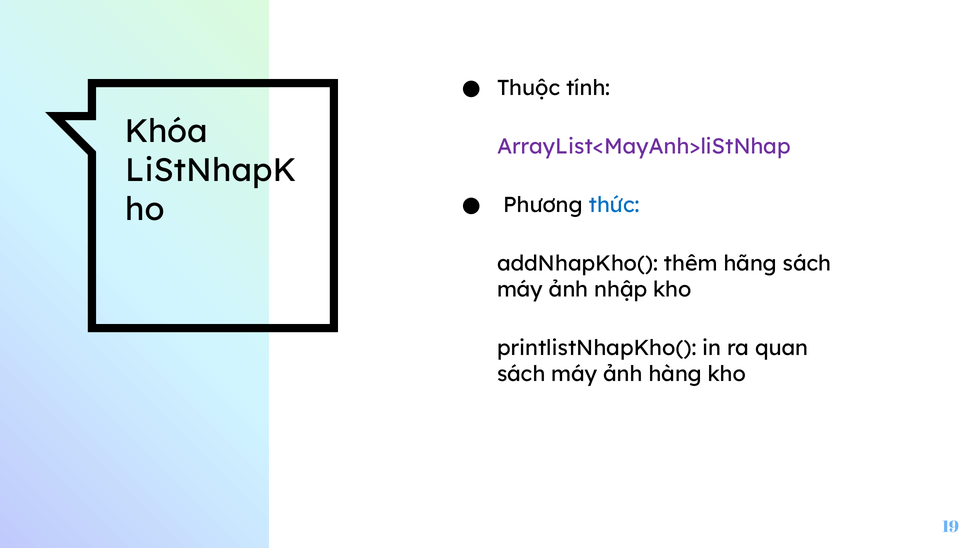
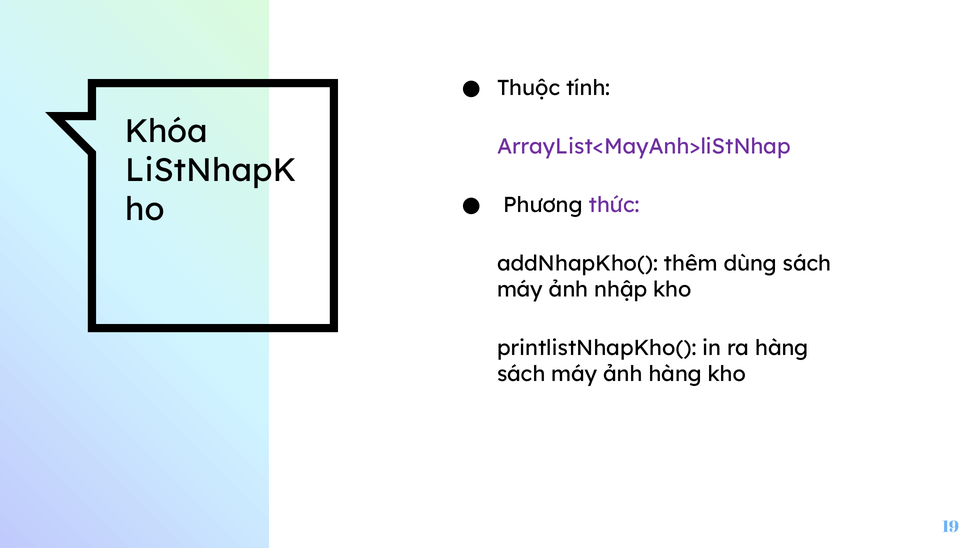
thức colour: blue -> purple (614, 205)
hãng: hãng -> dùng (750, 264)
ra quan: quan -> hàng (782, 348)
